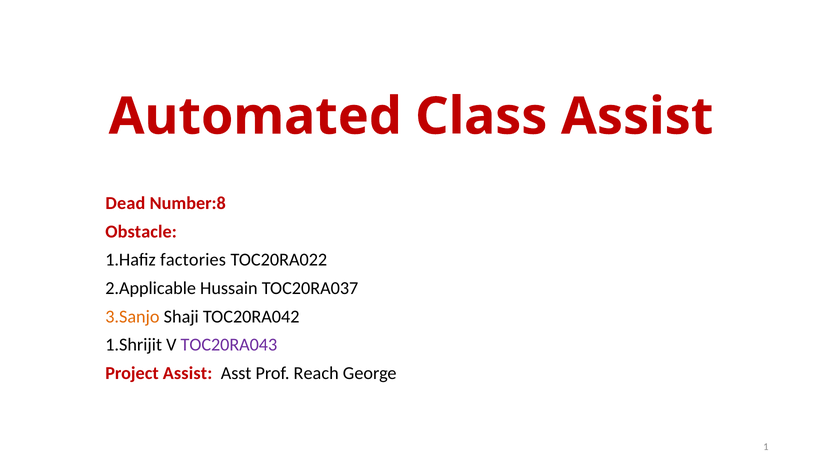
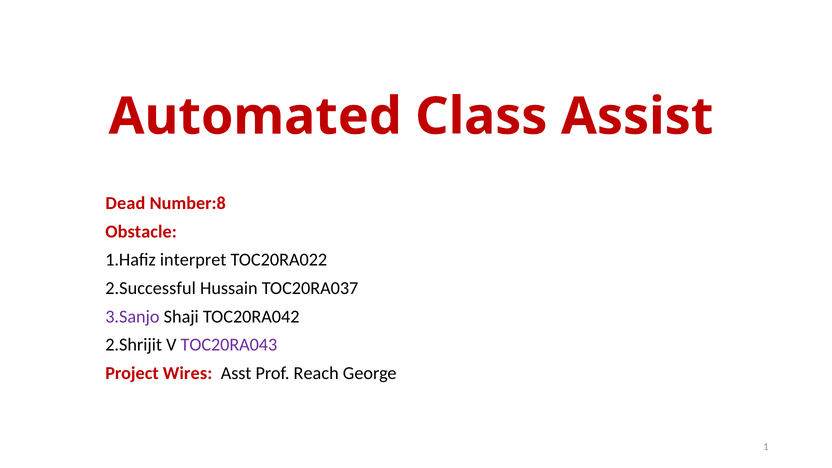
factories: factories -> interpret (193, 260)
2.Applicable: 2.Applicable -> 2.Successful (151, 288)
3.Sanjo colour: orange -> purple (132, 317)
1.Shrijit: 1.Shrijit -> 2.Shrijit (134, 345)
Project Assist: Assist -> Wires (188, 373)
